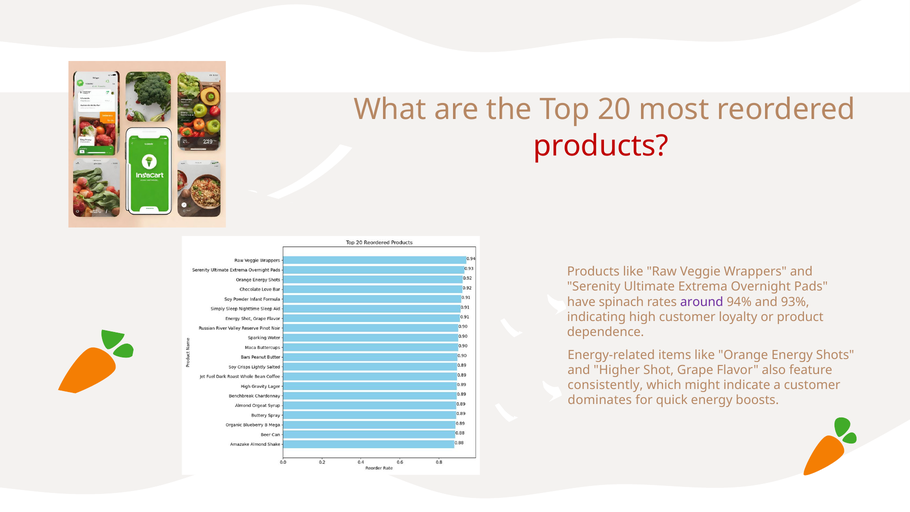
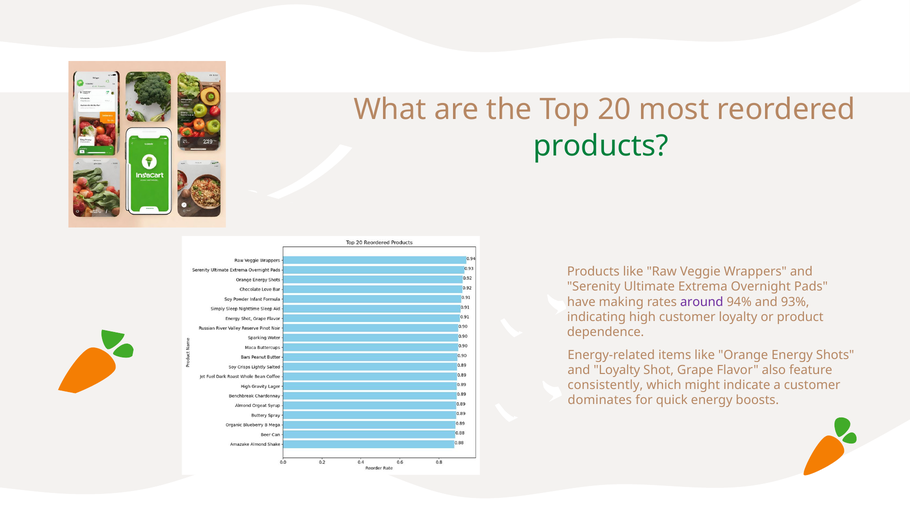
products colour: red -> green (601, 146)
spinach: spinach -> making (621, 302)
and Higher: Higher -> Loyalty (617, 370)
